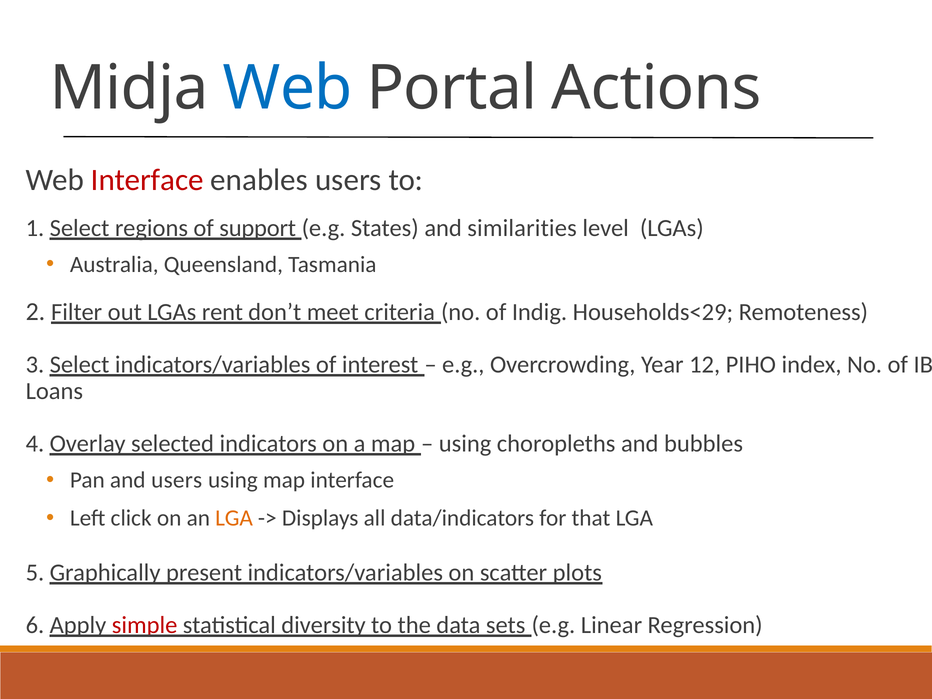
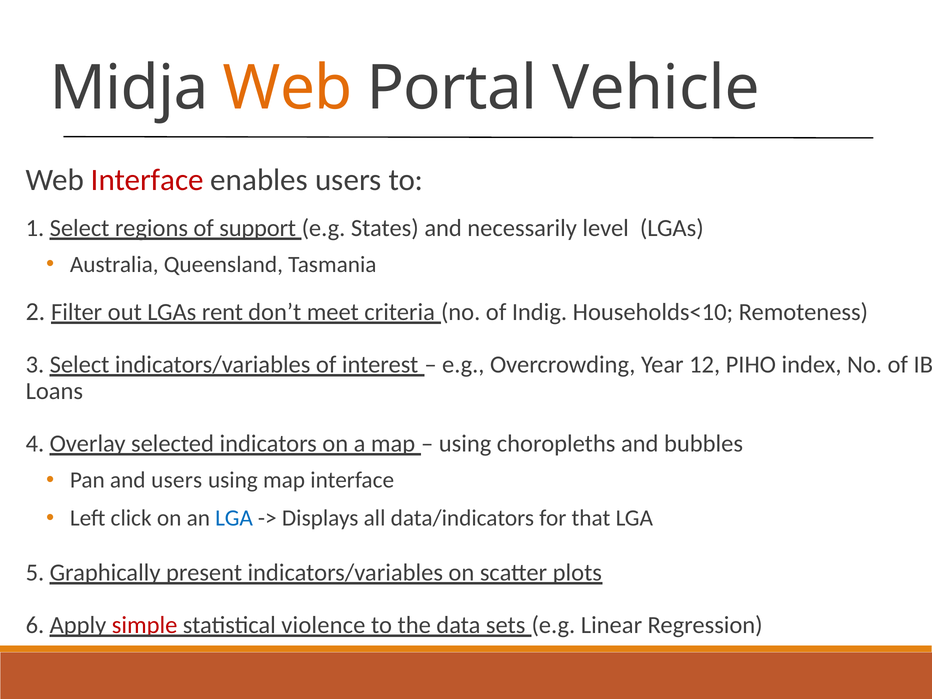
Web colour: blue -> orange (288, 88)
Actions: Actions -> Vehicle (656, 88)
similarities: similarities -> necessarily (522, 228)
Households<29: Households<29 -> Households<10 (653, 312)
LGA colour: orange -> blue (234, 518)
diversity: diversity -> violence (323, 625)
